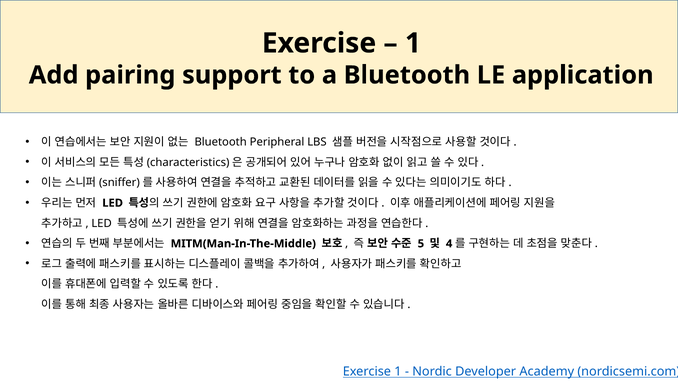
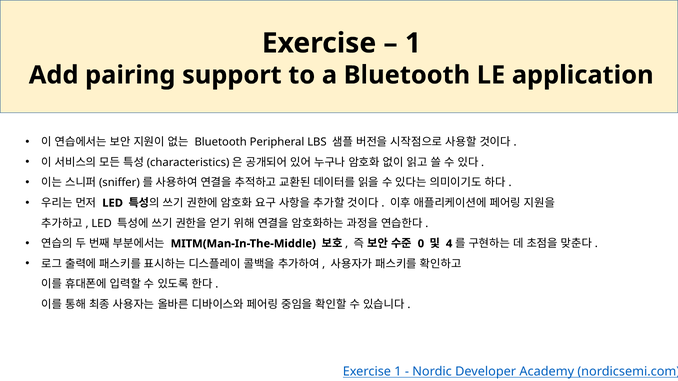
5: 5 -> 0 (421, 244)
